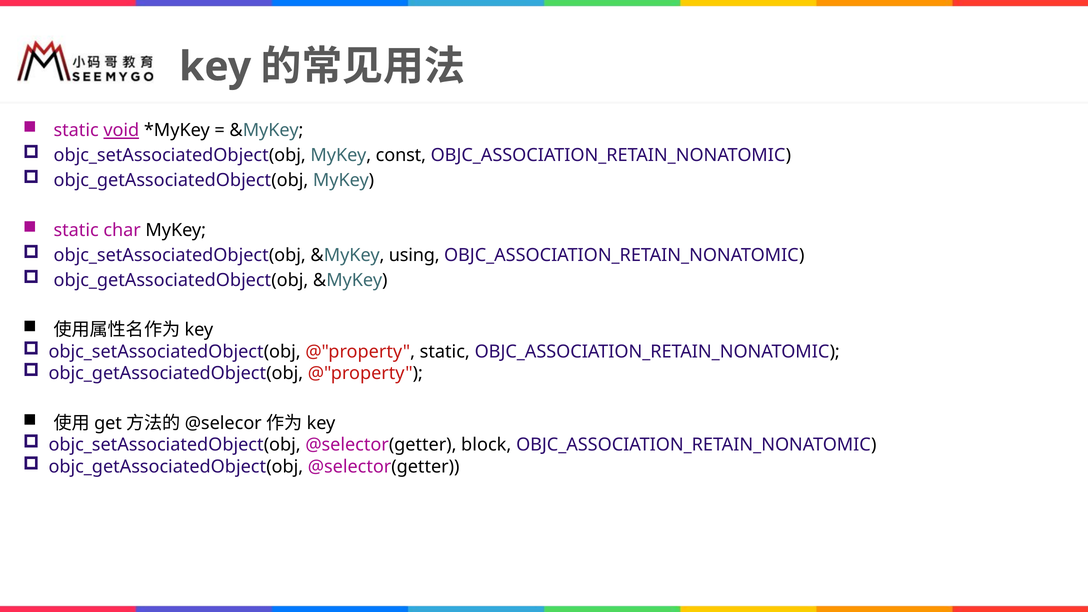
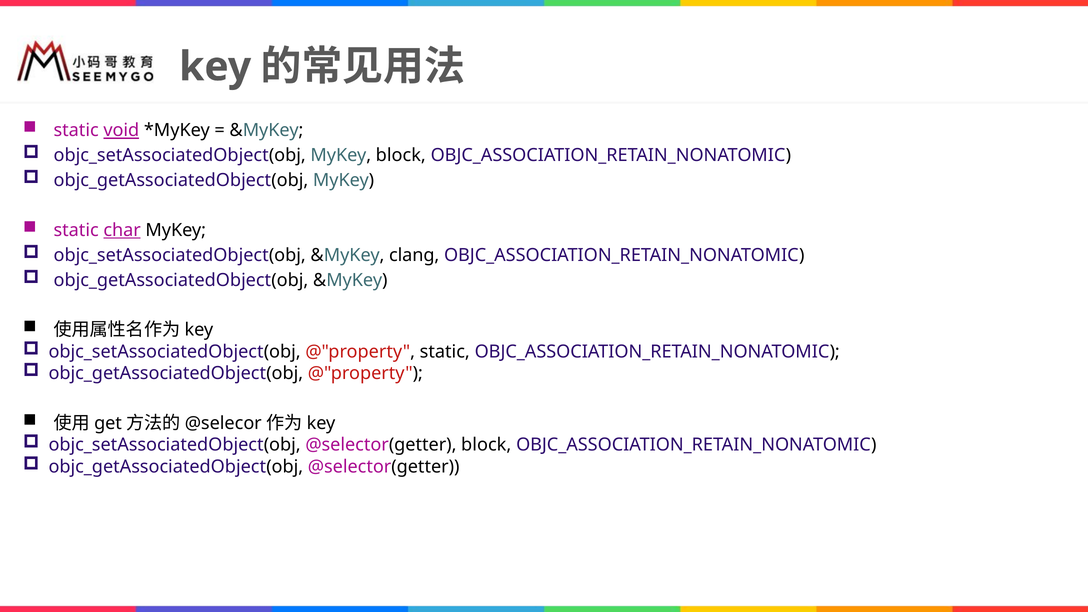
MyKey const: const -> block (401, 155)
char underline: none -> present (122, 230)
using: using -> clang (414, 255)
